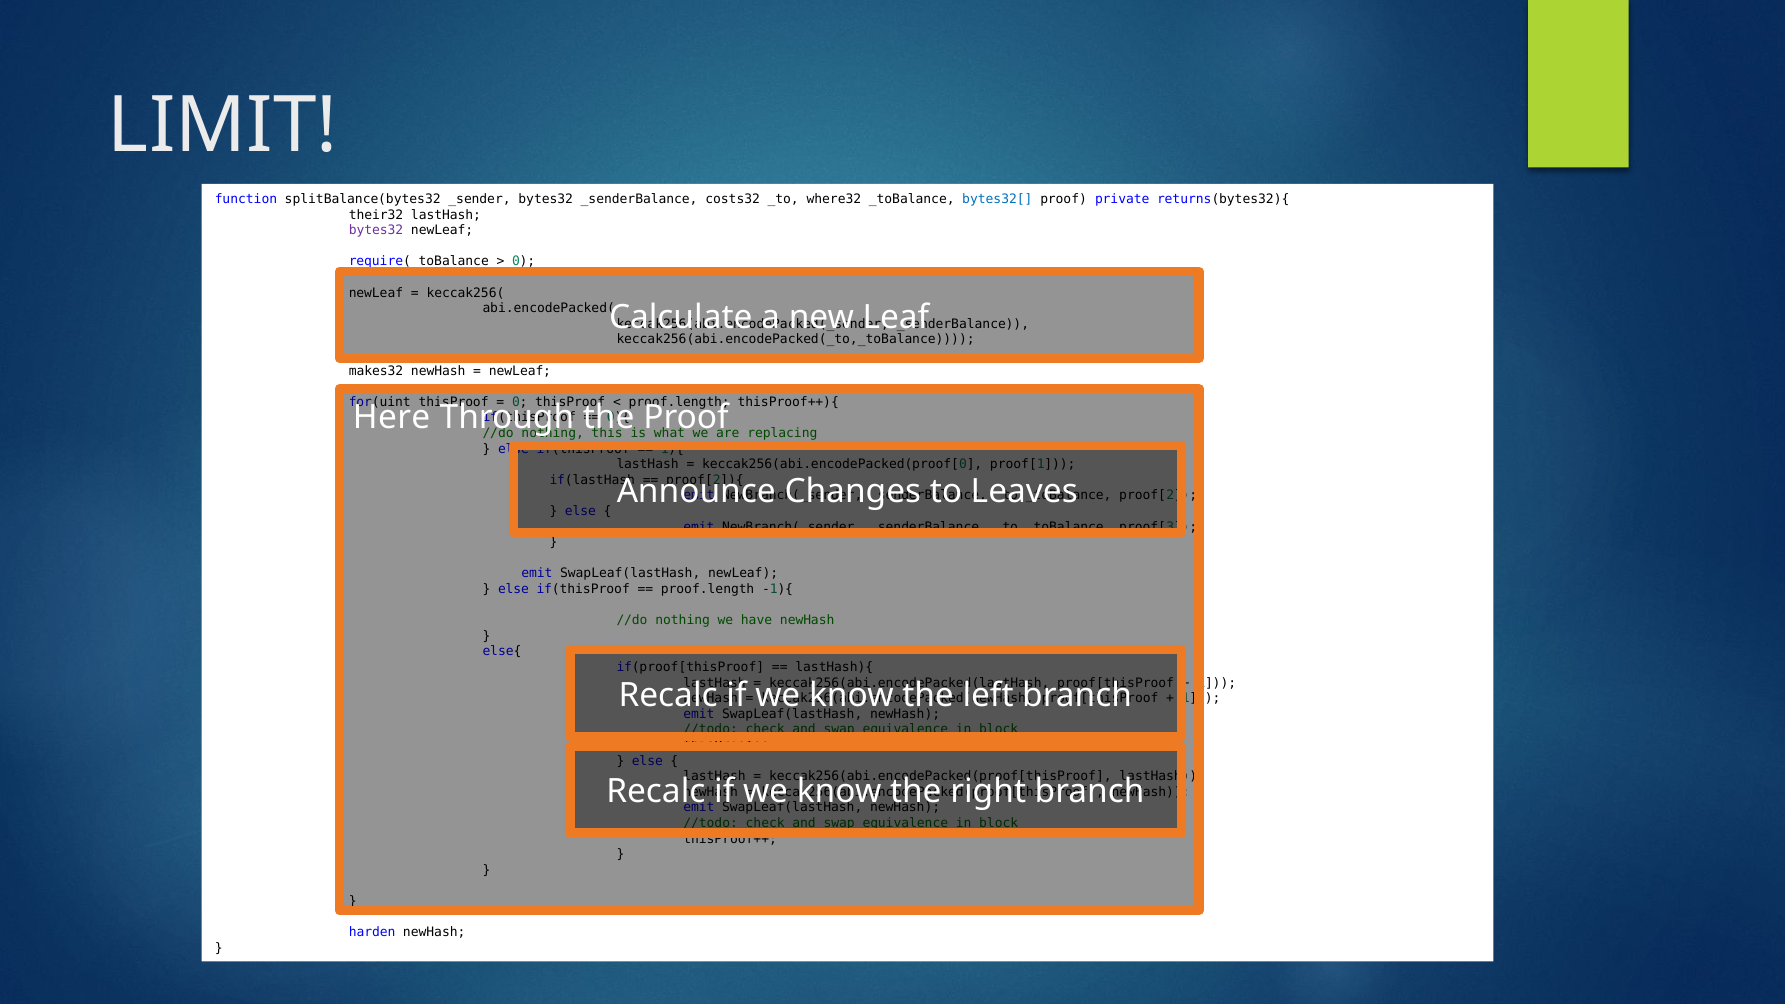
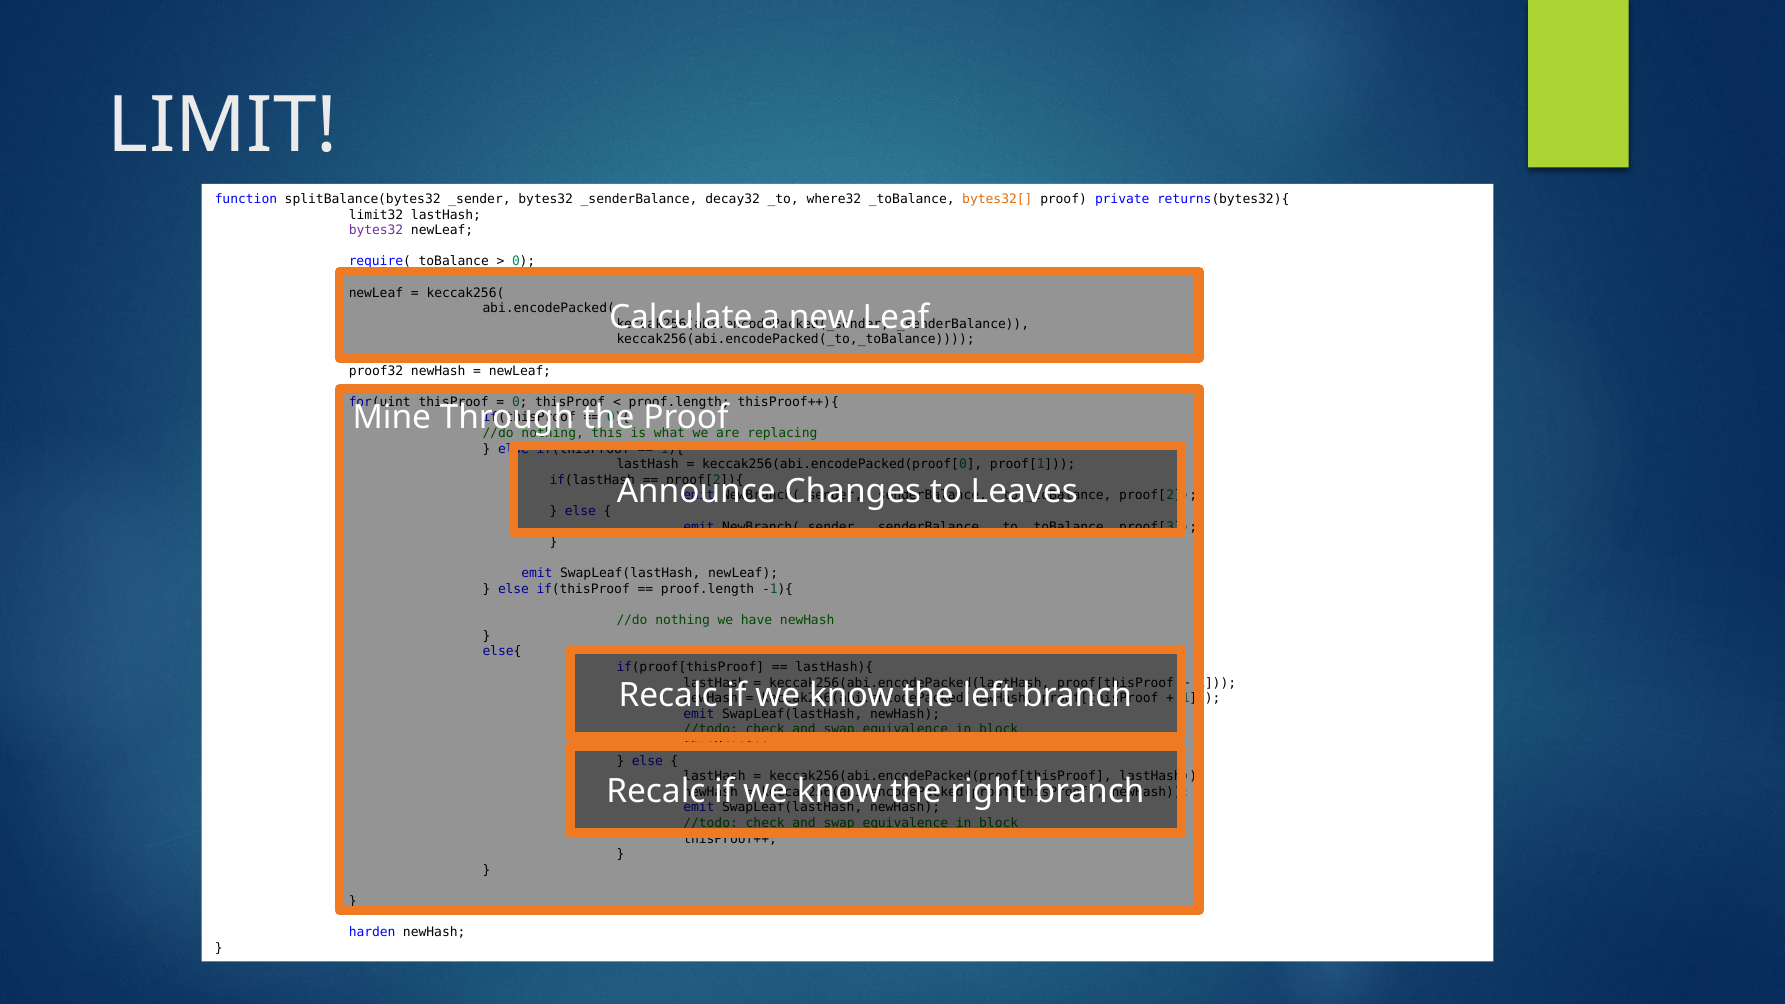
costs32: costs32 -> decay32 (733, 199)
bytes32[ colour: blue -> orange (997, 199)
their32: their32 -> limit32 (376, 215)
makes32: makes32 -> proof32 (376, 371)
Here: Here -> Mine (392, 418)
